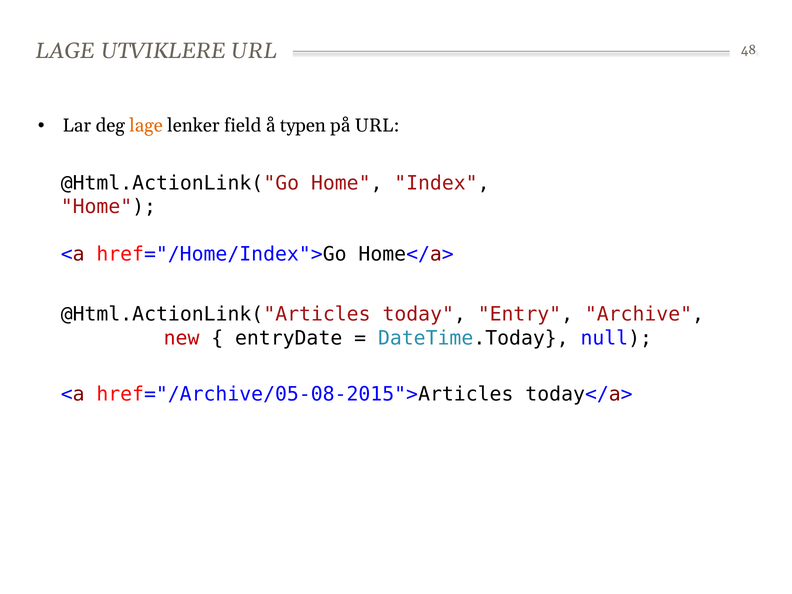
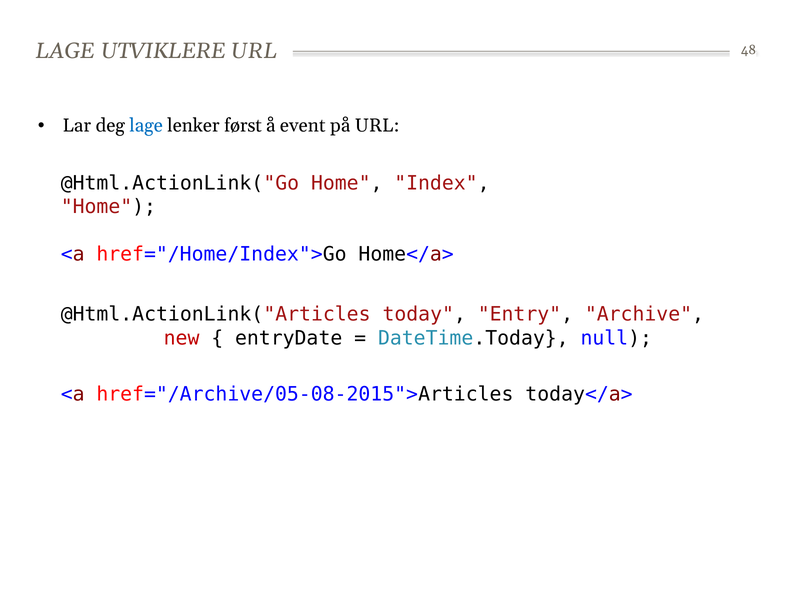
lage colour: orange -> blue (146, 126)
field: field -> først (243, 126)
typen: typen -> event (303, 126)
